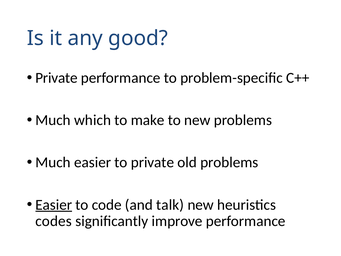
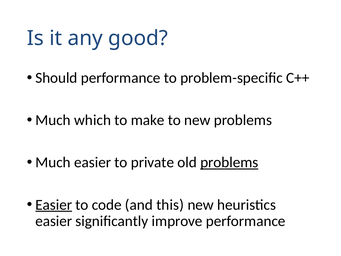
Private: Private -> Should (56, 78)
problems underline: none -> present (229, 162)
talk: talk -> this (170, 205)
codes: codes -> easier (54, 221)
